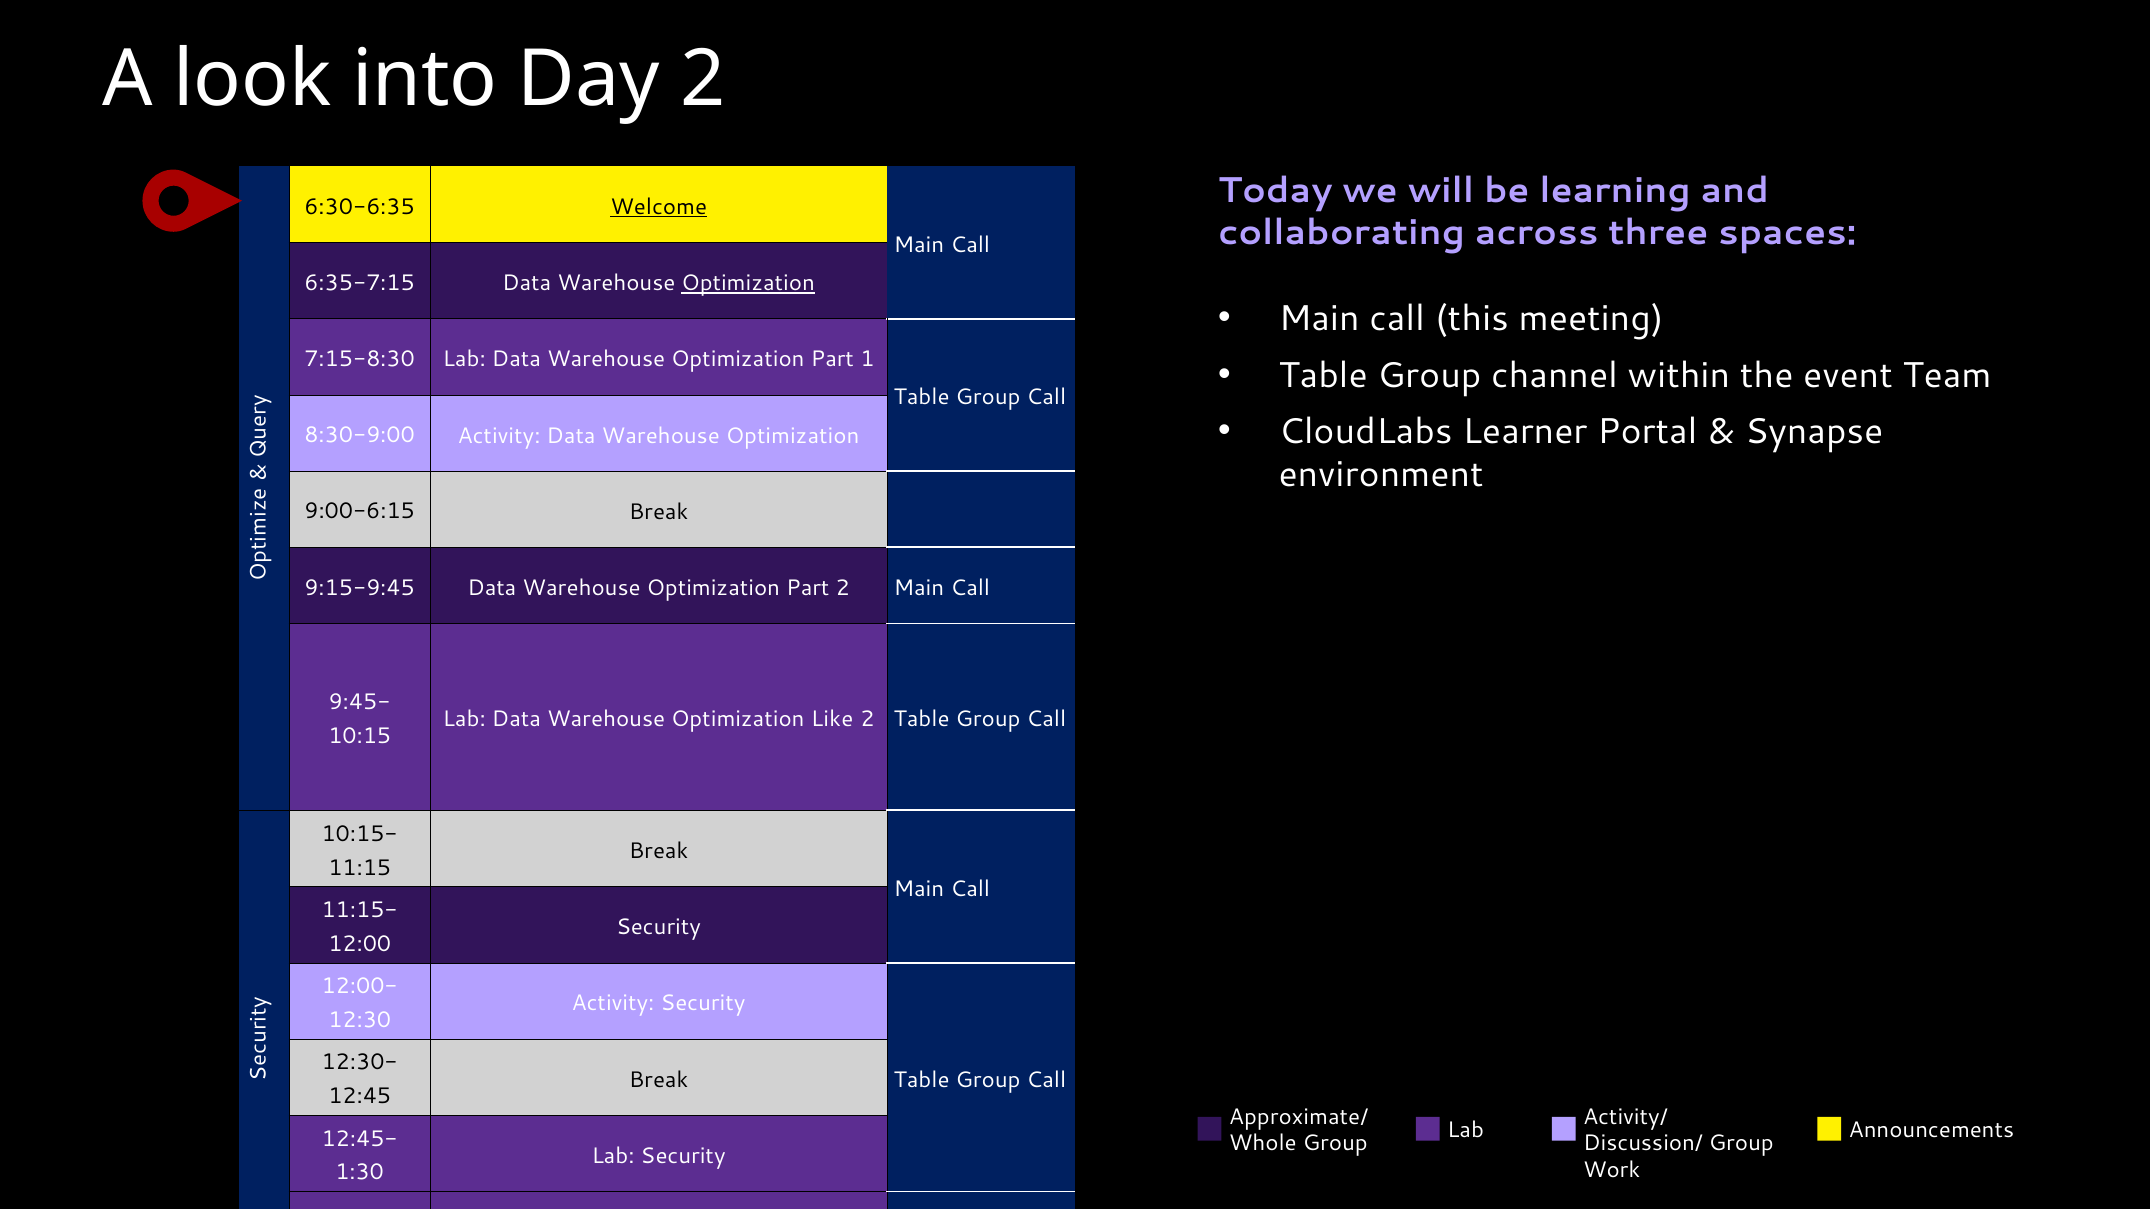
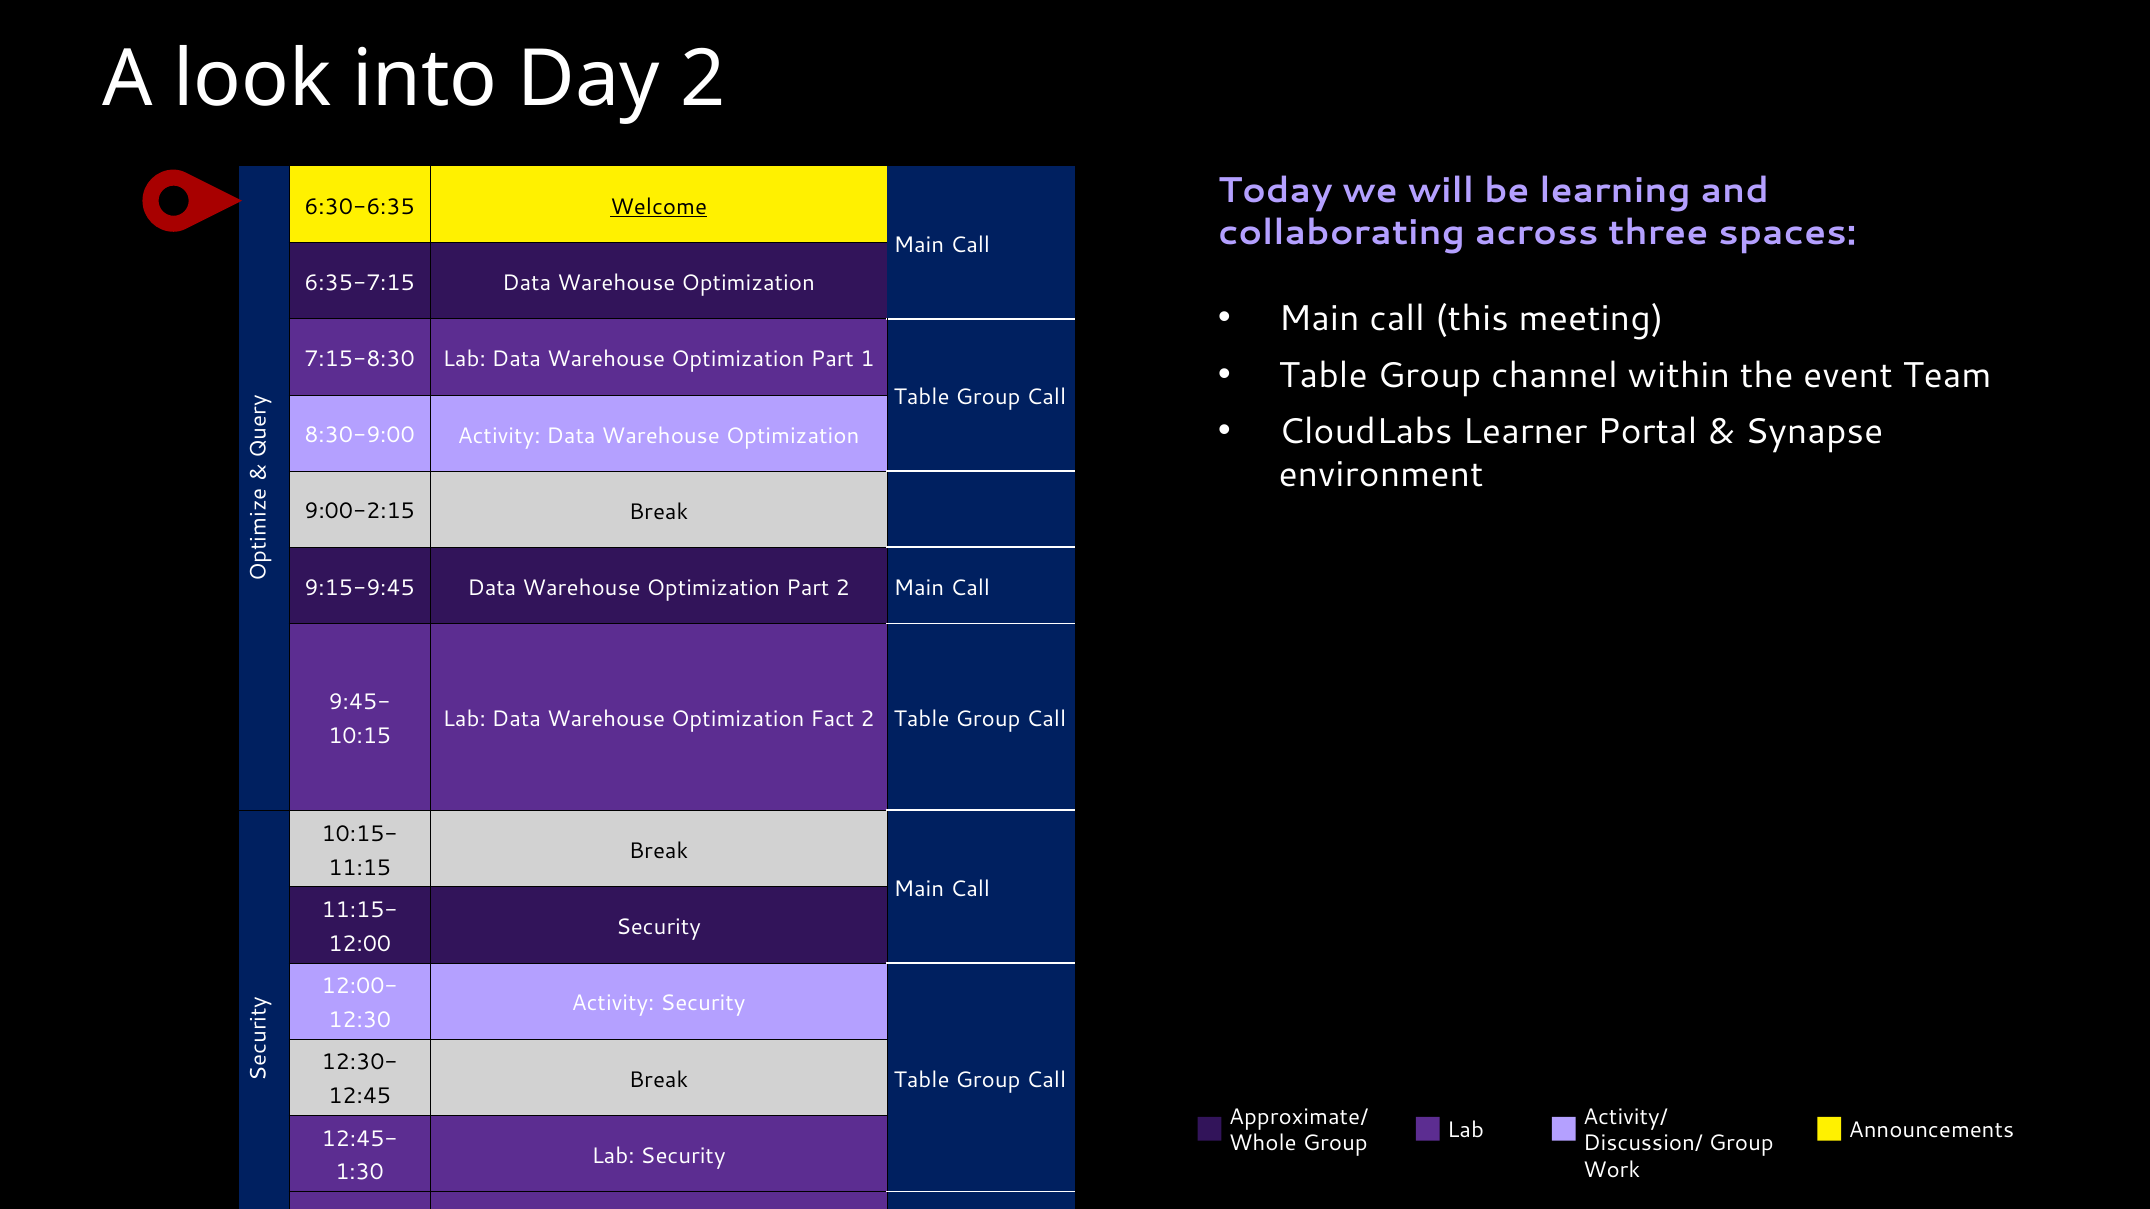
Optimization underline: present -> none (748, 283)
9:00-6:15: 9:00-6:15 -> 9:00-2:15 (360, 512)
Like: Like -> Fact (832, 720)
